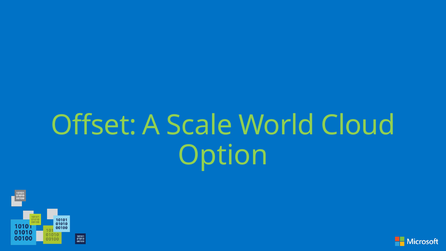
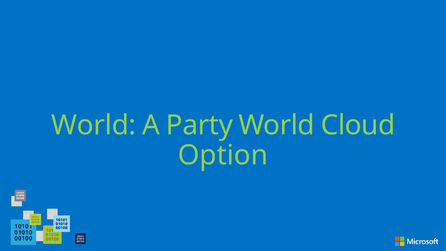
Offset: Offset -> World (94, 125)
Scale: Scale -> Party (199, 125)
